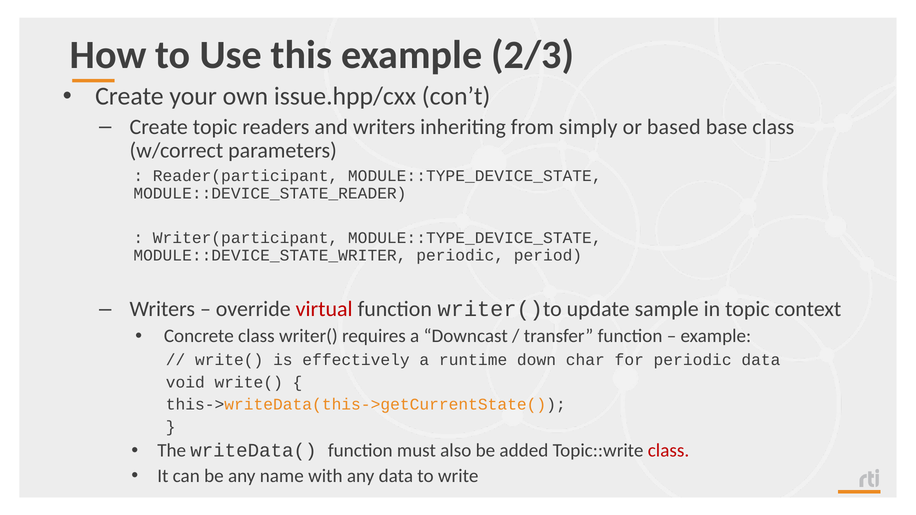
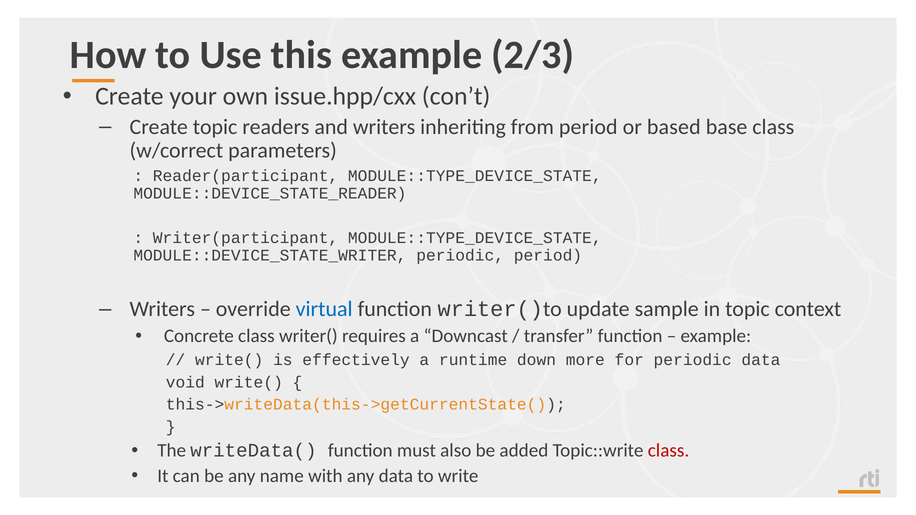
from simply: simply -> period (588, 127)
virtual colour: red -> blue (324, 309)
char: char -> more (585, 360)
